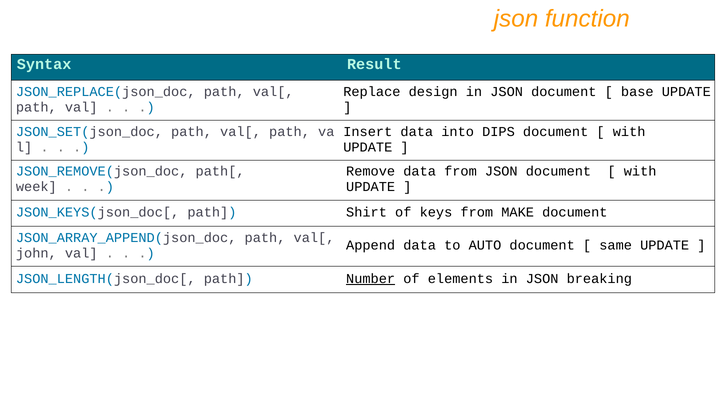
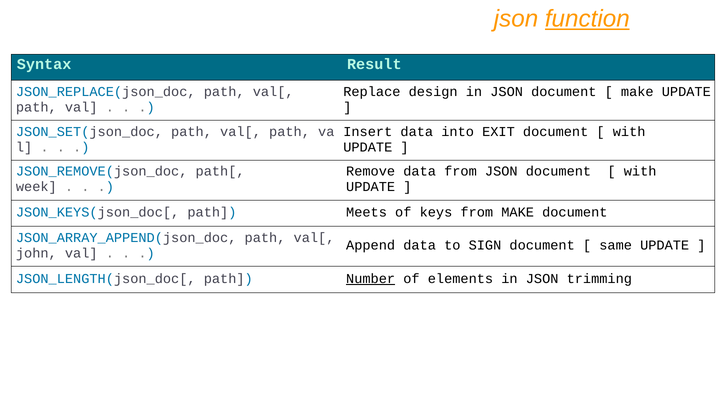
function underline: none -> present (587, 19)
base: base -> make (637, 92)
DIPS: DIPS -> EXIT (498, 132)
Shirt: Shirt -> Meets (367, 213)
AUTO: AUTO -> SIGN (485, 246)
breaking: breaking -> trimming (599, 279)
